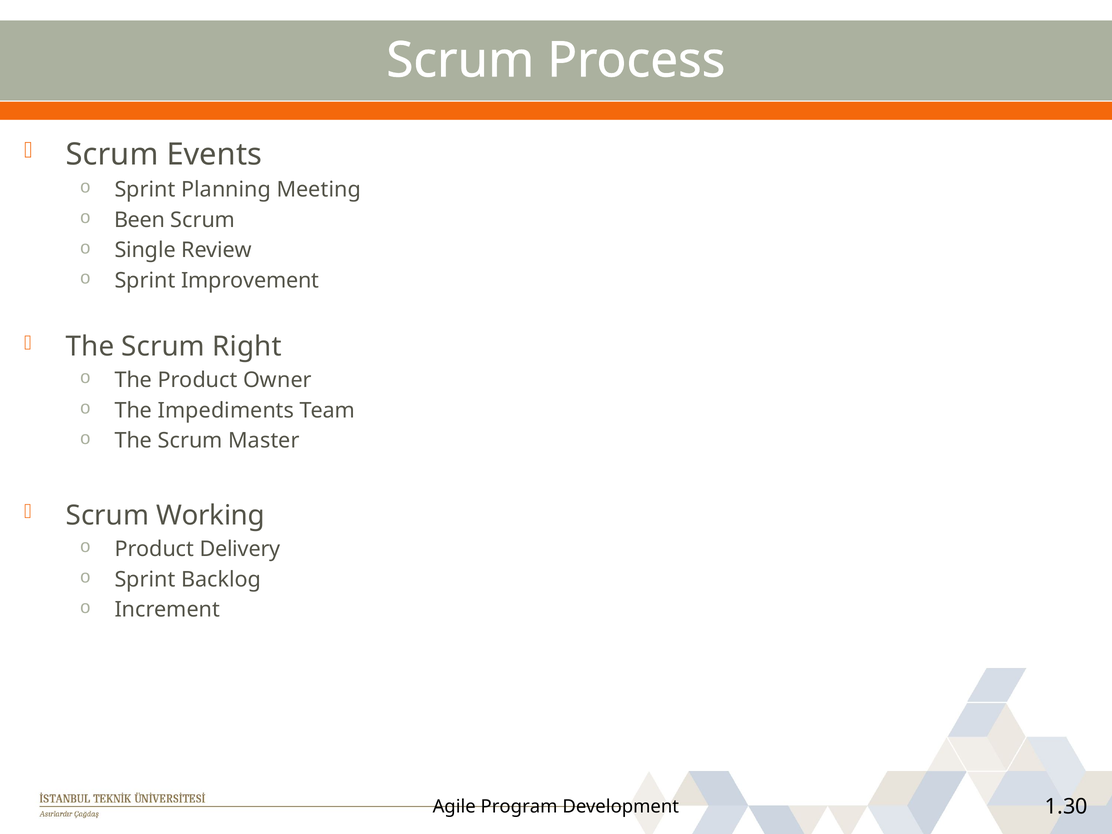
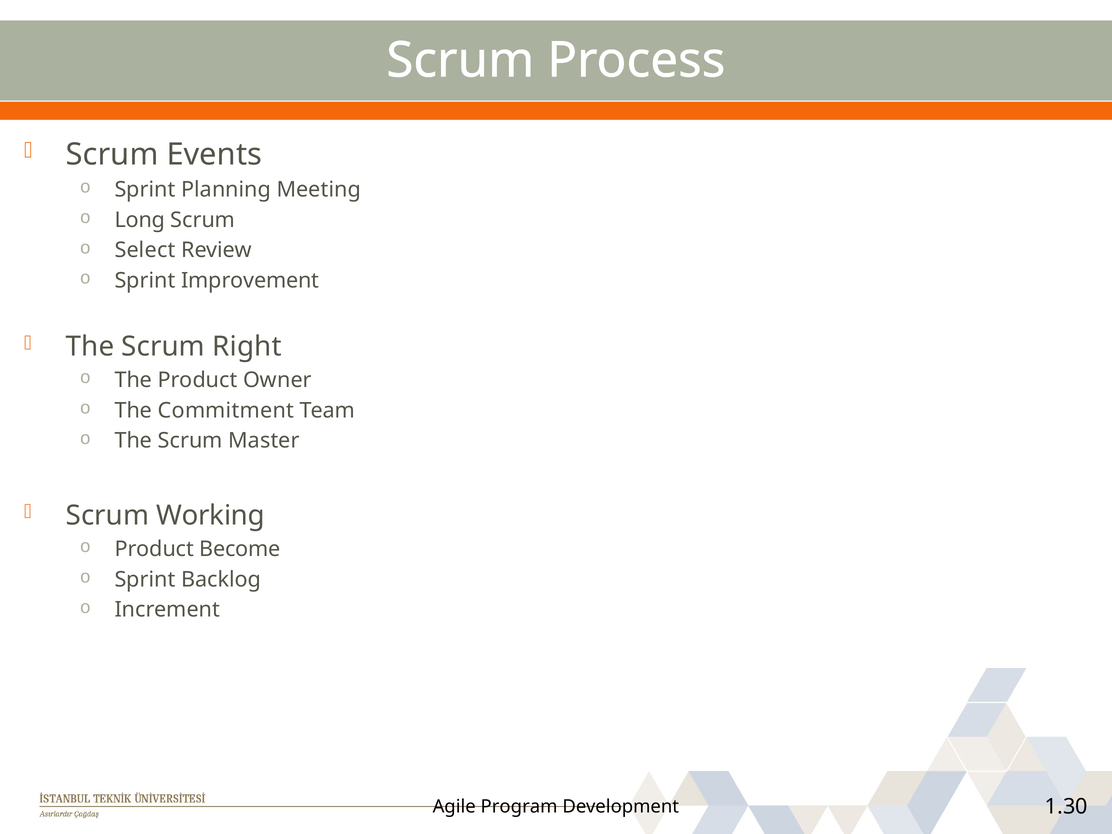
Been: Been -> Long (140, 220)
Single: Single -> Select (145, 250)
Impediments: Impediments -> Commitment (226, 411)
Delivery: Delivery -> Become (240, 549)
